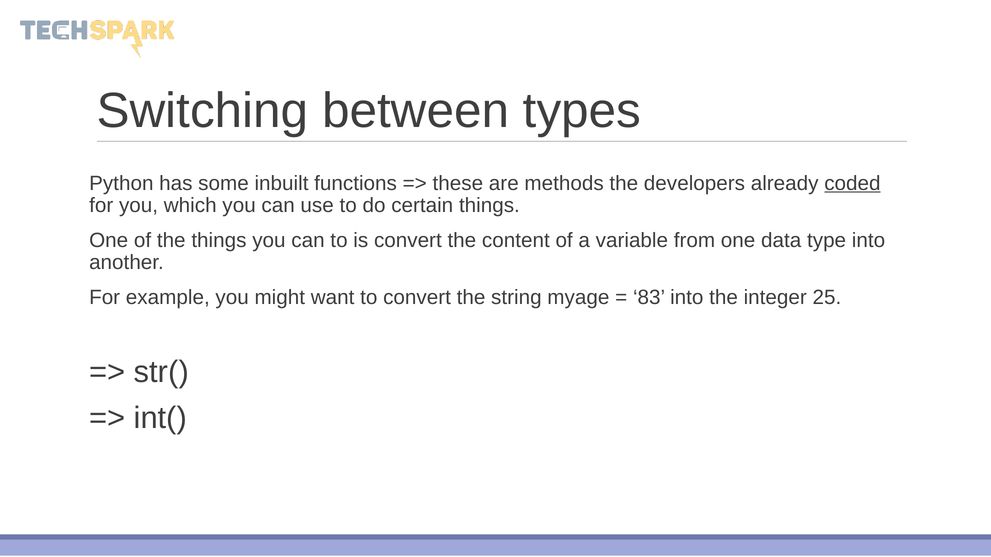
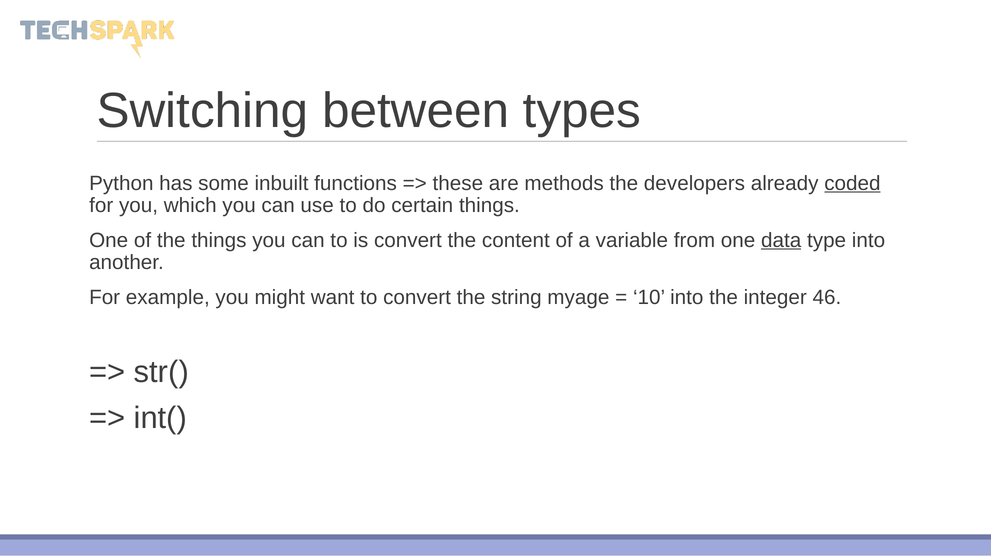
data underline: none -> present (781, 240)
83: 83 -> 10 (649, 297)
25: 25 -> 46 (827, 297)
